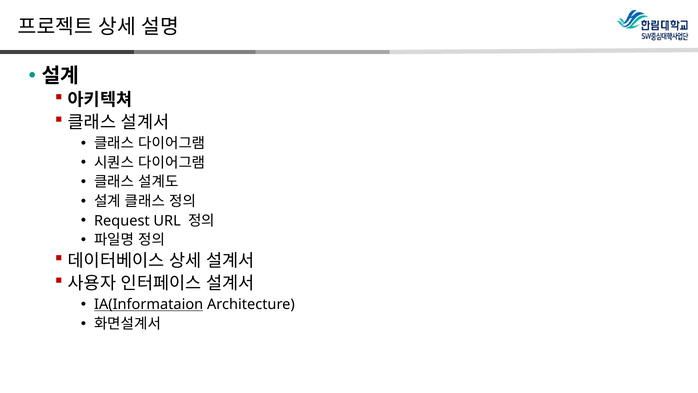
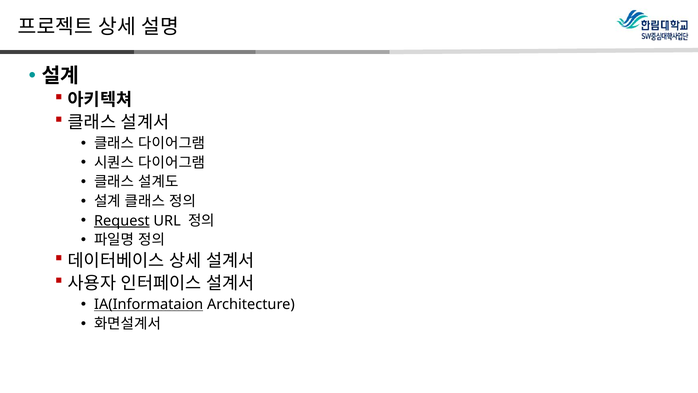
Request underline: none -> present (122, 221)
